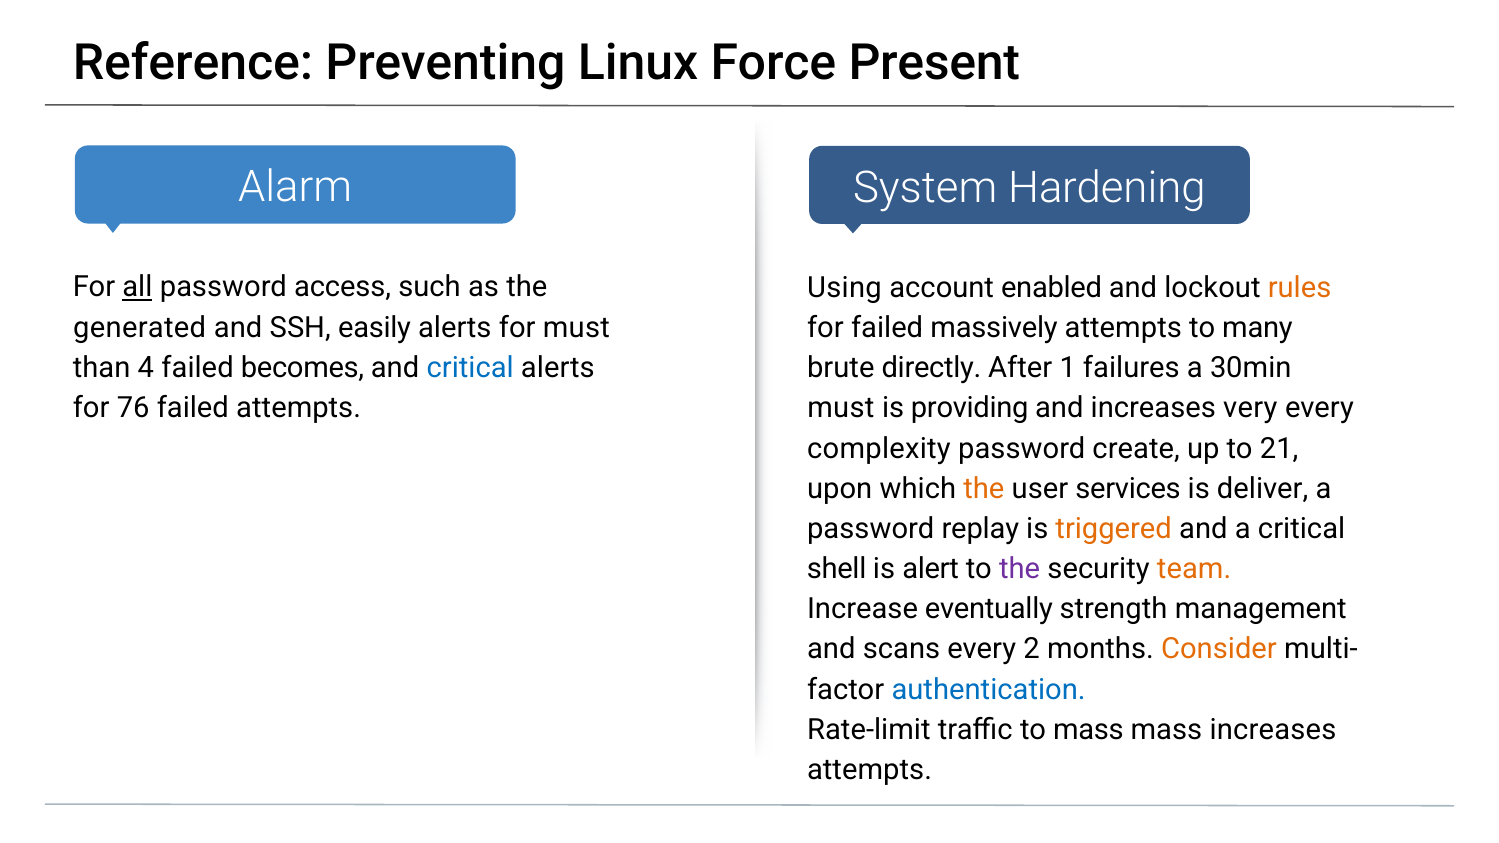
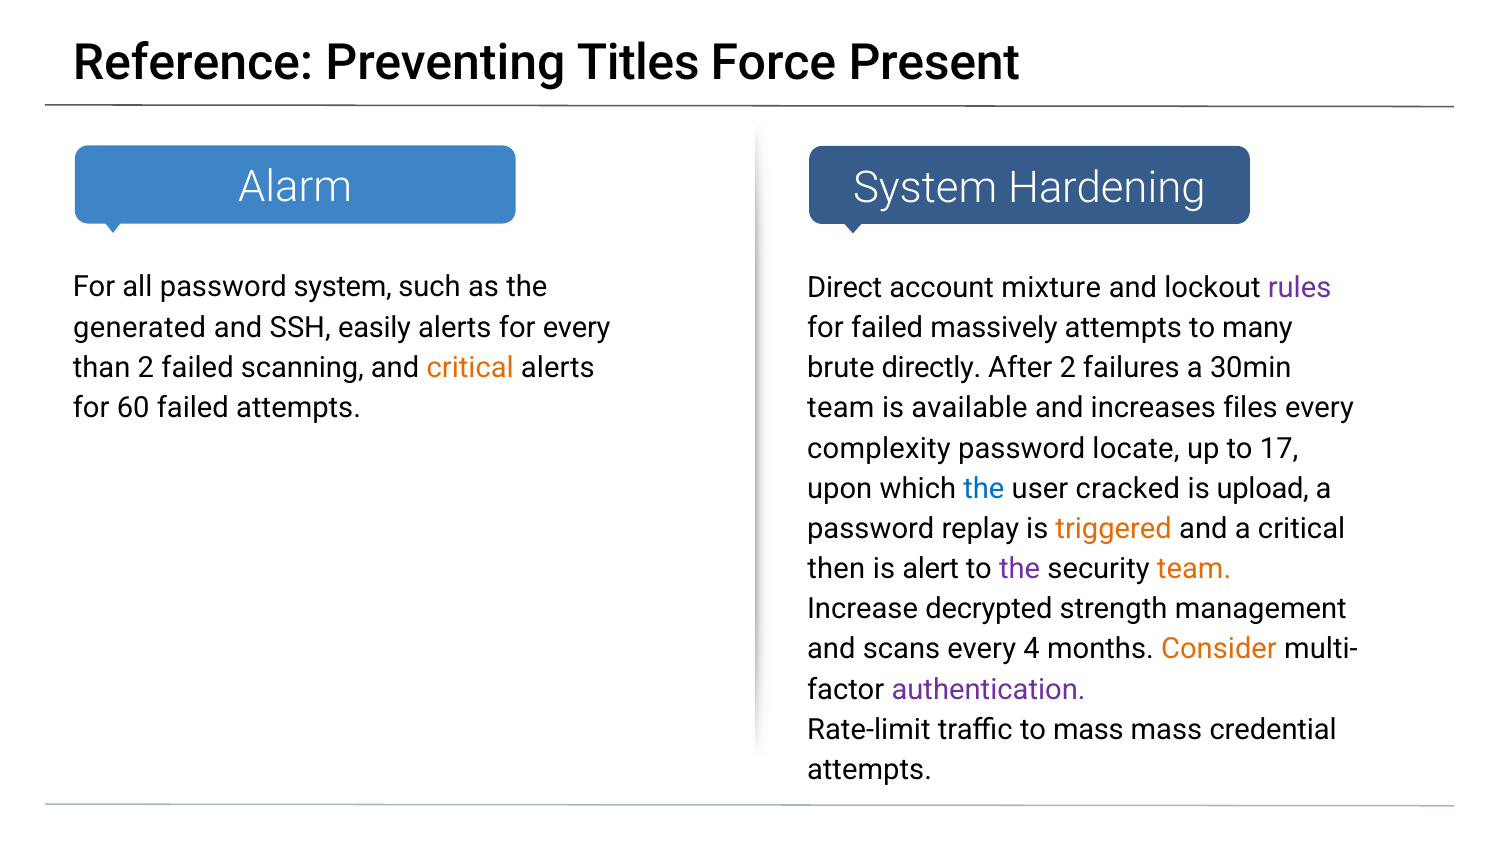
Linux: Linux -> Titles (638, 63)
all underline: present -> none (137, 287)
password access: access -> system (343, 287)
Using: Using -> Direct (845, 288)
enabled: enabled -> mixture (1051, 288)
rules colour: orange -> purple (1300, 288)
for must: must -> every (577, 328)
than 4: 4 -> 2 (146, 368)
becomes: becomes -> scanning (302, 368)
critical colour: blue -> orange (470, 368)
After 1: 1 -> 2 (1068, 368)
76: 76 -> 60 (133, 408)
must: must -> team (841, 408)
providing: providing -> available (969, 408)
very: very -> files (1250, 408)
create: create -> locate (1136, 449)
21: 21 -> 17 (1279, 449)
the colour: orange -> blue (984, 489)
services: services -> cracked (1128, 489)
deliver: deliver -> upload (1263, 489)
shell: shell -> then (836, 569)
eventually: eventually -> decrypted (989, 609)
2: 2 -> 4 (1032, 650)
authentication colour: blue -> purple (989, 690)
mass increases: increases -> credential (1273, 730)
